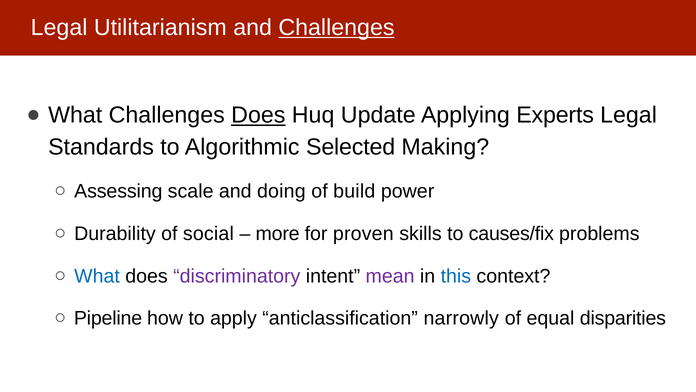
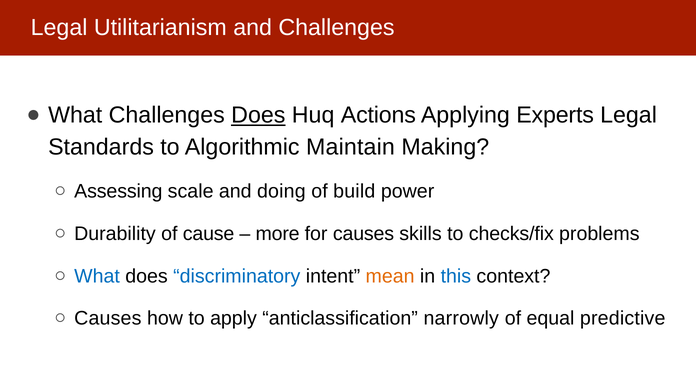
Challenges underline: present -> none (336, 27)
Update: Update -> Actions (378, 115)
Selected: Selected -> Maintain (350, 147)
social: social -> cause (209, 234)
for proven: proven -> causes (363, 234)
causes/fix: causes/fix -> checks/fix (511, 234)
discriminatory colour: purple -> blue (237, 276)
mean colour: purple -> orange (390, 276)
Pipeline: Pipeline -> Causes (108, 318)
disparities: disparities -> predictive (623, 318)
